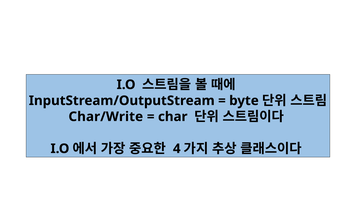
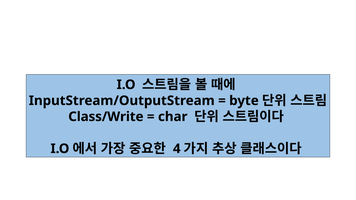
Char/Write: Char/Write -> Class/Write (106, 117)
